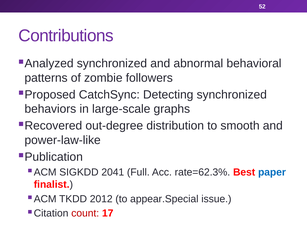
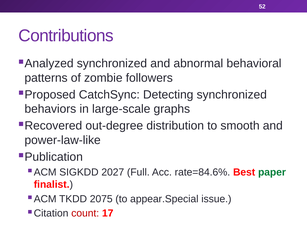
2041: 2041 -> 2027 (113, 172)
rate=62.3%: rate=62.3% -> rate=84.6% (202, 172)
paper colour: blue -> green (272, 172)
2012: 2012 -> 2075 (101, 198)
